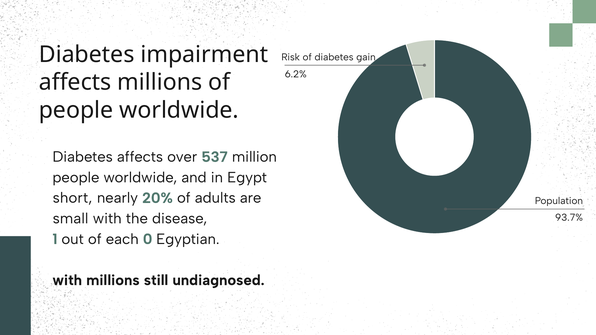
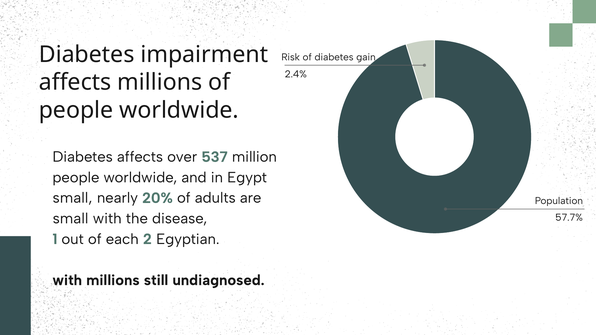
6.2%: 6.2% -> 2.4% (296, 74)
short: short -> small (72, 198)
93.7%: 93.7% -> 57.7% (569, 218)
0: 0 -> 2 (147, 239)
